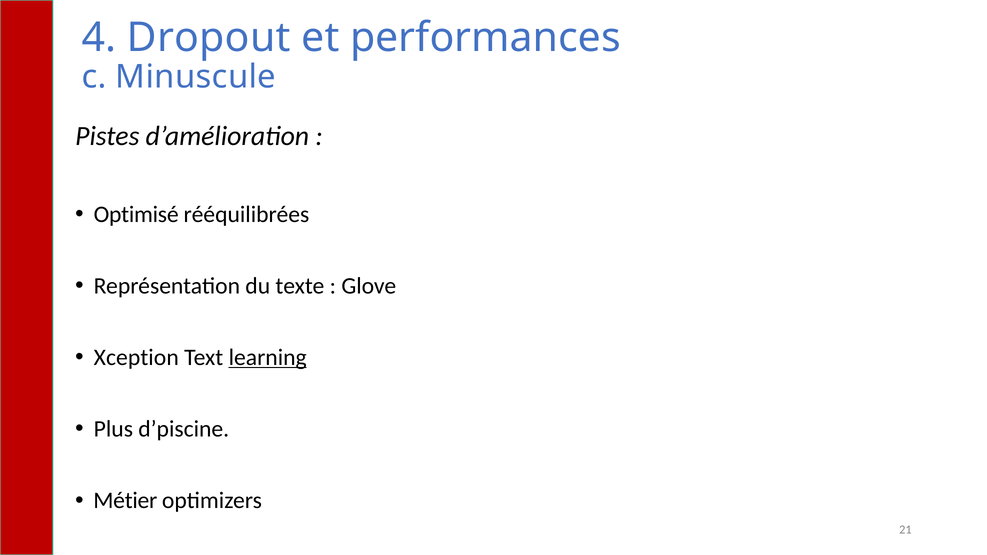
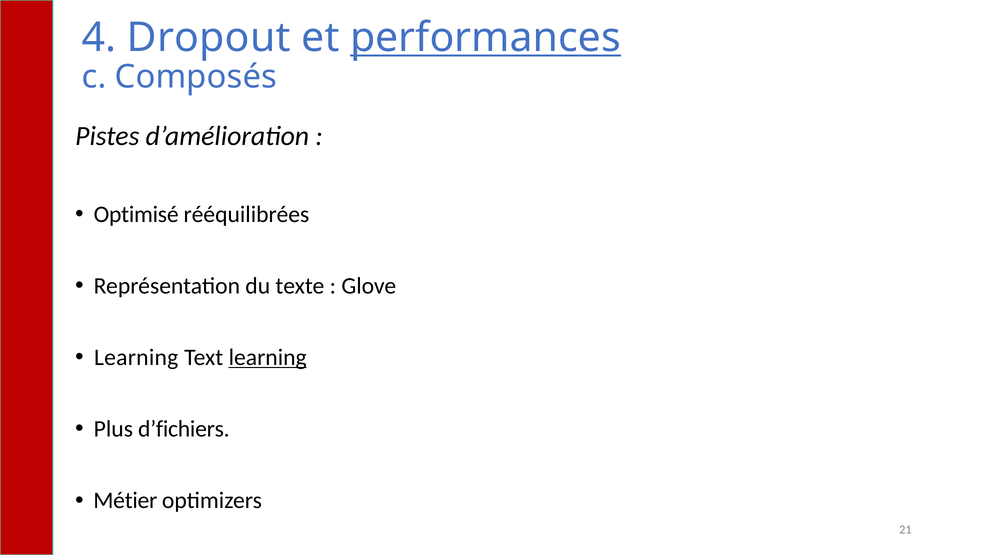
performances underline: none -> present (485, 38)
Minuscule: Minuscule -> Composés (196, 77)
Xception: Xception -> Learning (136, 357)
d’piscine: d’piscine -> d’fichiers (184, 429)
